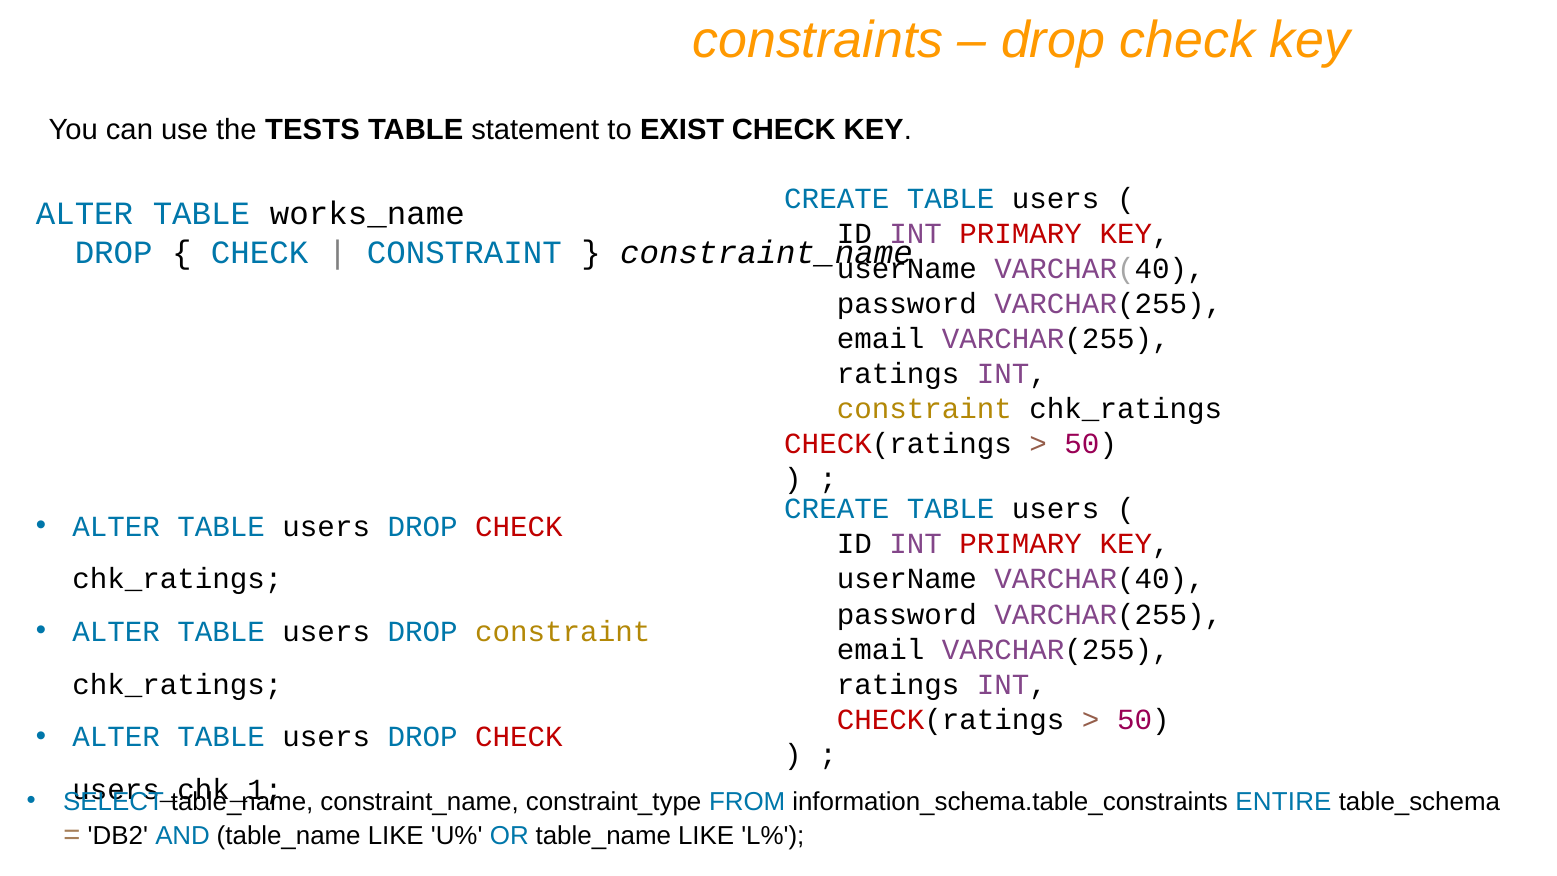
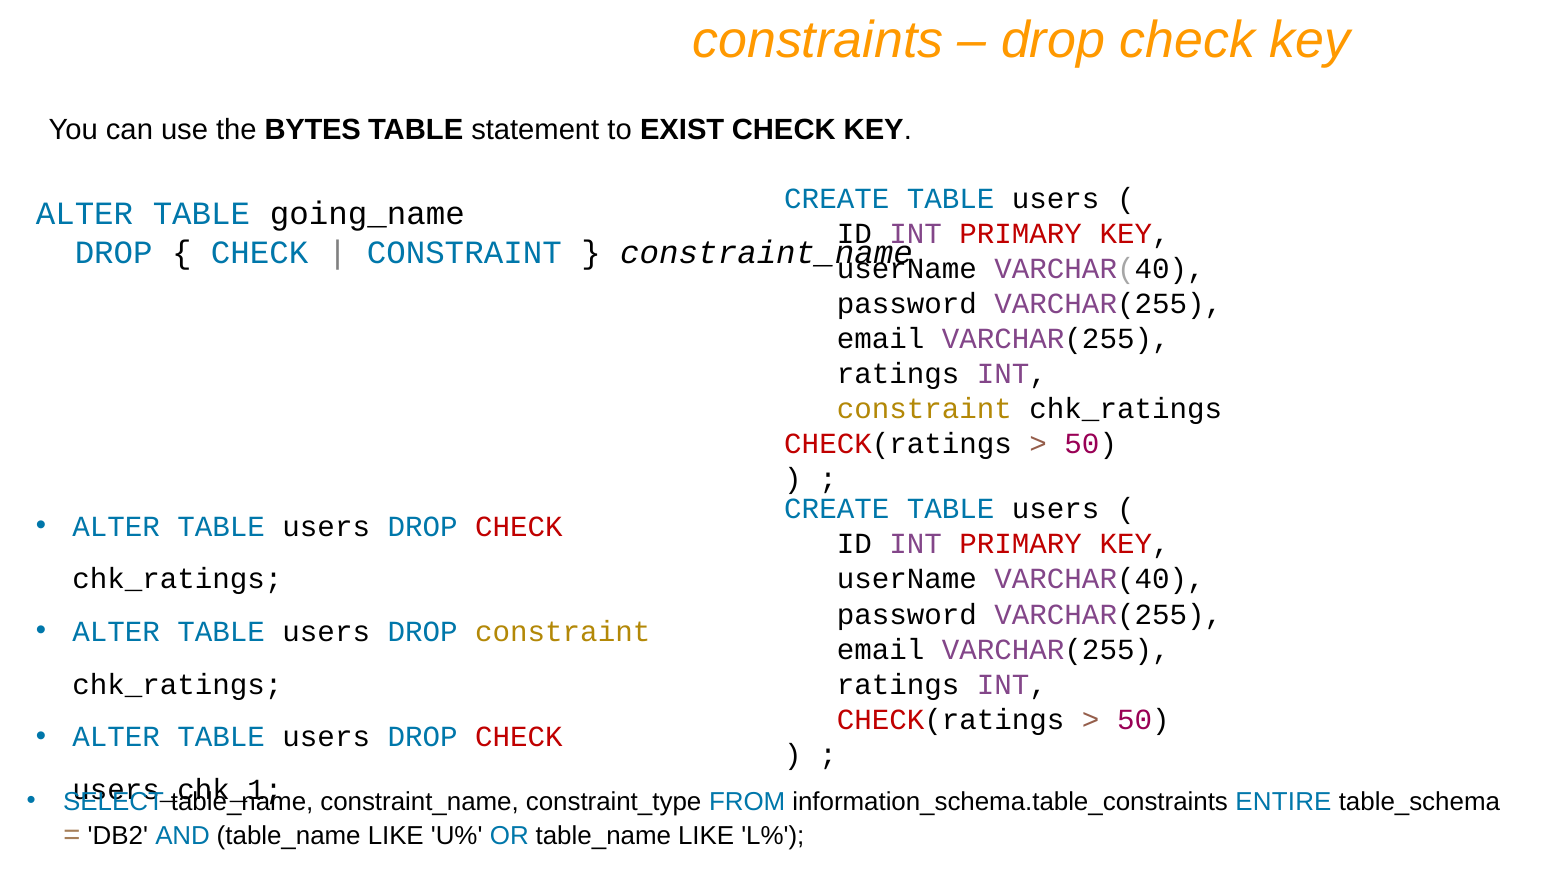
TESTS: TESTS -> BYTES (313, 130)
works_name: works_name -> going_name (367, 214)
